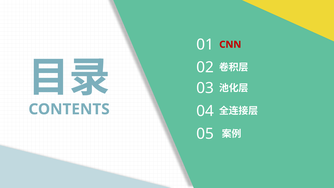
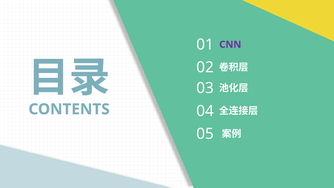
CNN colour: red -> purple (230, 45)
